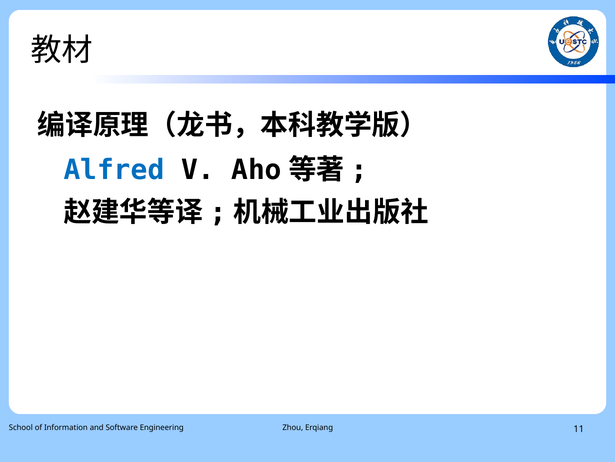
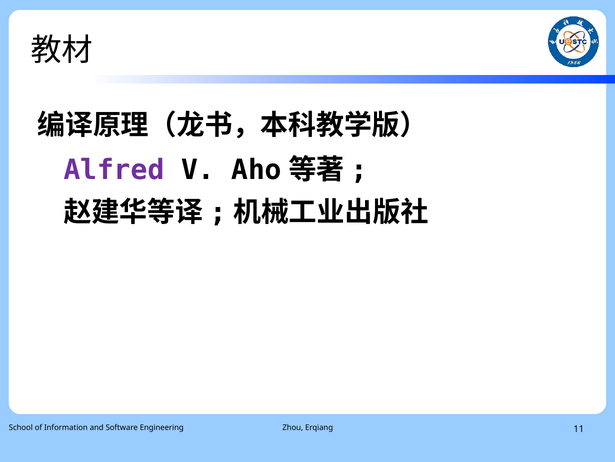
Alfred colour: blue -> purple (114, 170)
